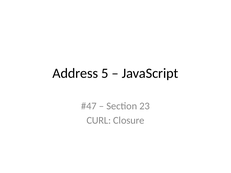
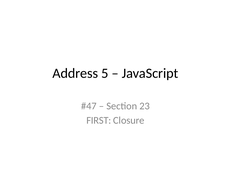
CURL: CURL -> FIRST (99, 121)
